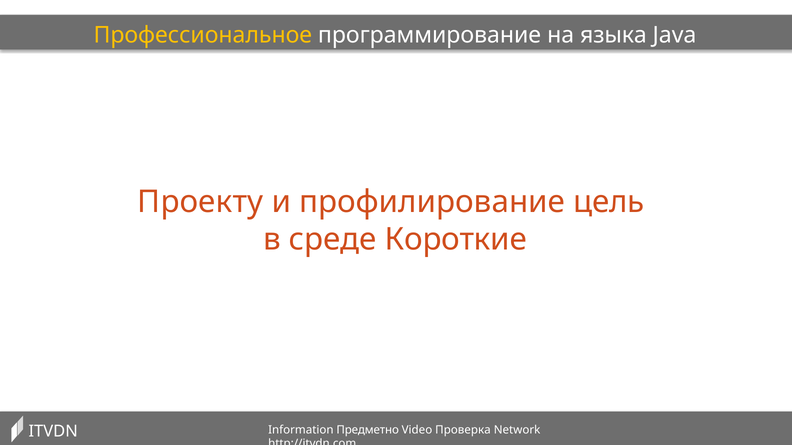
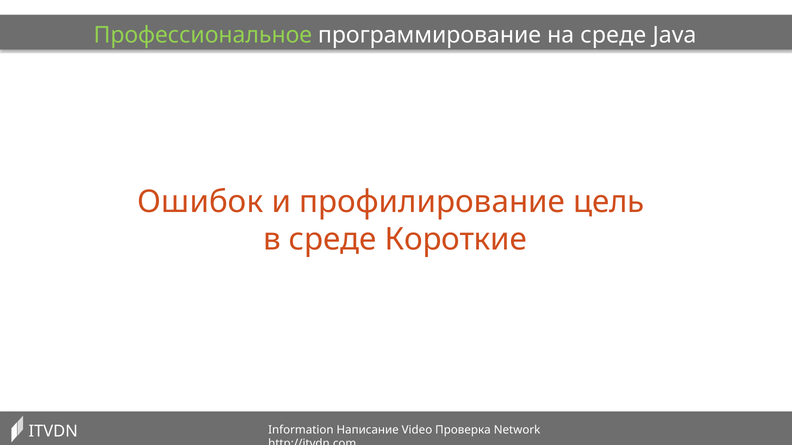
Профессиональное colour: yellow -> light green (203, 35)
на языка: языка -> среде (613, 35)
Проекту: Проекту -> Ошибок (200, 202)
Предметно: Предметно -> Написание (368, 430)
